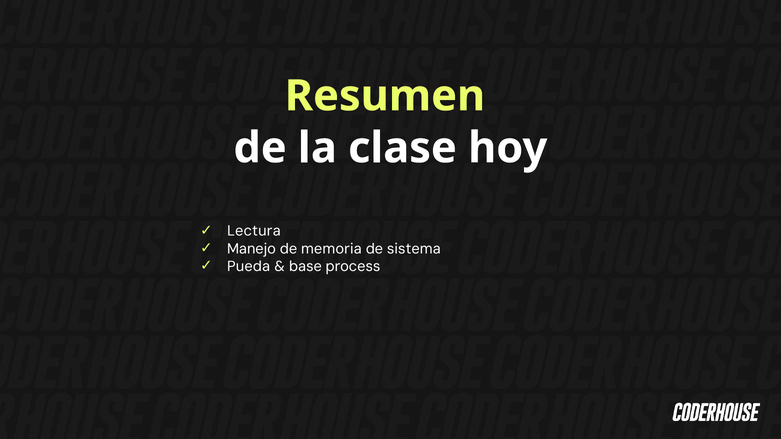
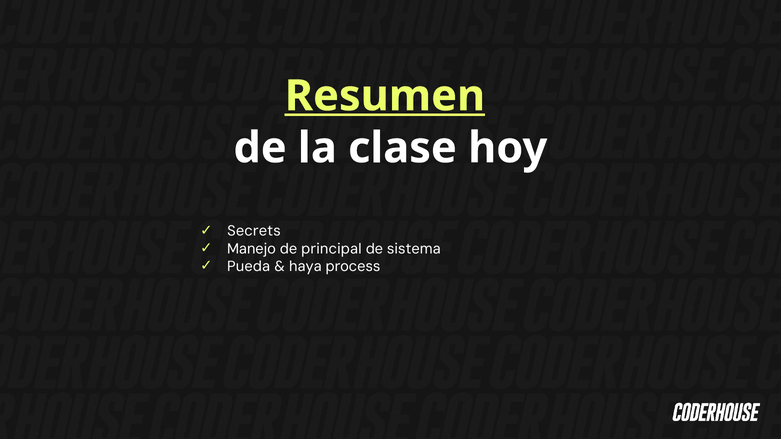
Resumen underline: none -> present (385, 96)
Lectura: Lectura -> Secrets (254, 231)
memoria: memoria -> principal (331, 249)
base: base -> haya (305, 266)
